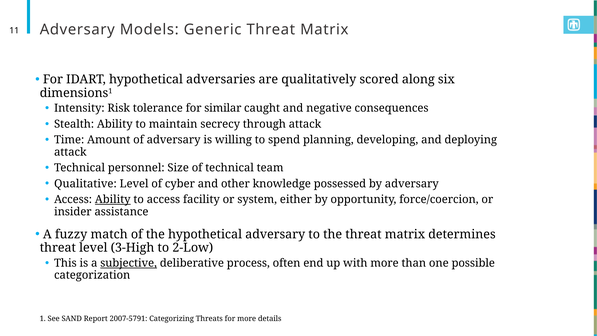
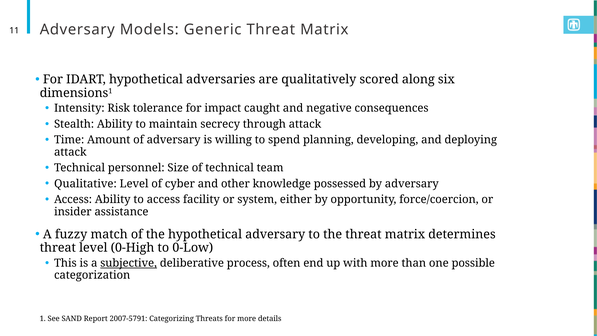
similar: similar -> impact (223, 108)
Ability underline: present -> none (113, 199)
3-High: 3-High -> 0-High (133, 248)
2-Low: 2-Low -> 0-Low (193, 248)
